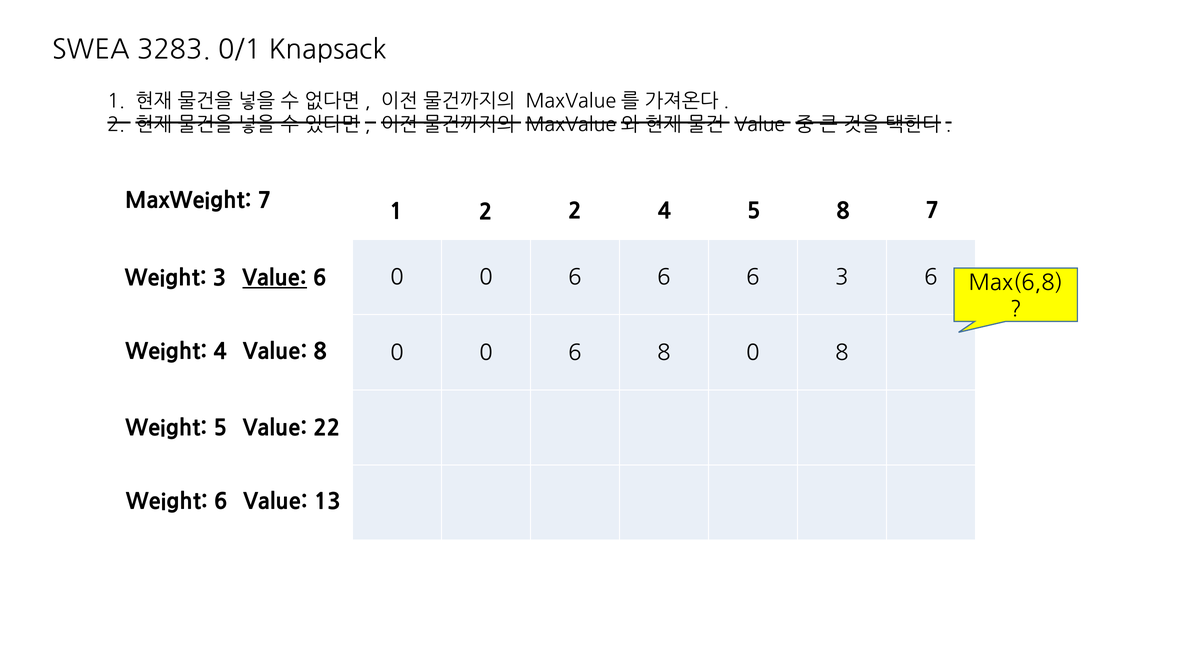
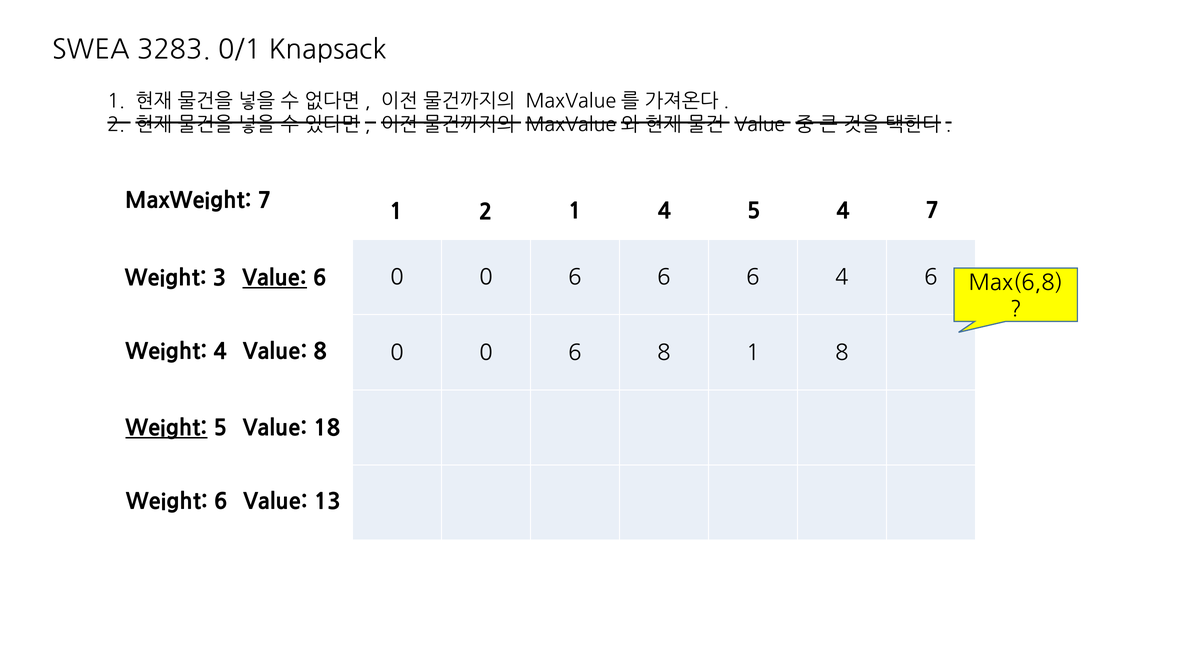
2 2: 2 -> 1 (575, 211)
5 8: 8 -> 4 (843, 212)
6 3: 3 -> 4 (842, 277)
8 0: 0 -> 1 (753, 353)
Weight underline: none -> present (166, 428)
22: 22 -> 18 (327, 428)
